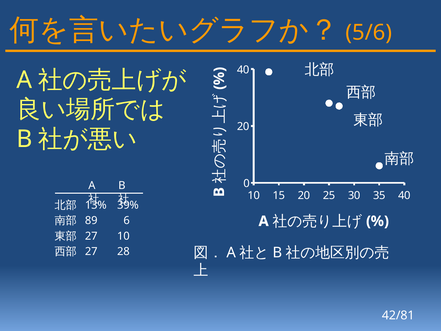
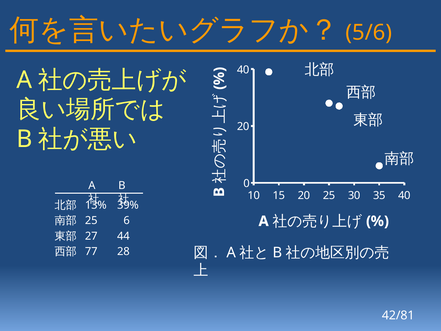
89: 89 -> 25 (91, 220)
27 10: 10 -> 44 (123, 236)
27: 27 -> 77 (91, 251)
